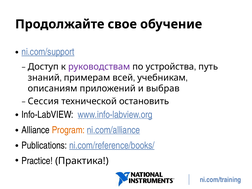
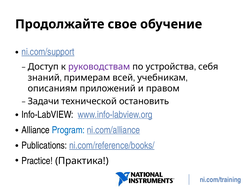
путь: путь -> себя (208, 67)
выбрав: выбрав -> правом (163, 89)
Сессия: Сессия -> Задачи (43, 101)
Program colour: orange -> blue (68, 130)
